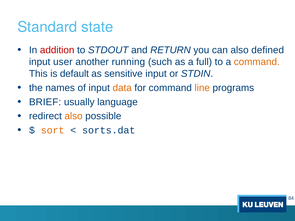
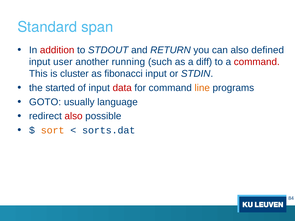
state: state -> span (97, 27)
full: full -> diff (204, 62)
command colour: orange -> red (257, 62)
default: default -> cluster (74, 74)
sensitive: sensitive -> fibonacci (124, 74)
names: names -> started (60, 88)
data colour: orange -> red (122, 88)
BRIEF: BRIEF -> GOTO (45, 102)
also colour: orange -> red (74, 116)
